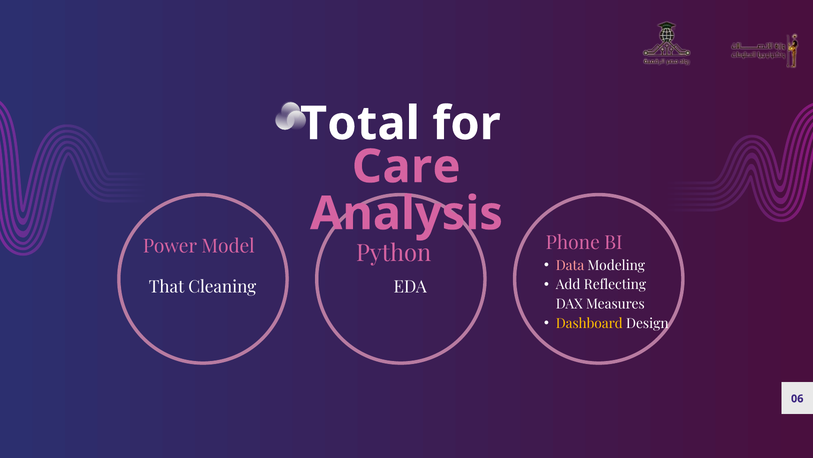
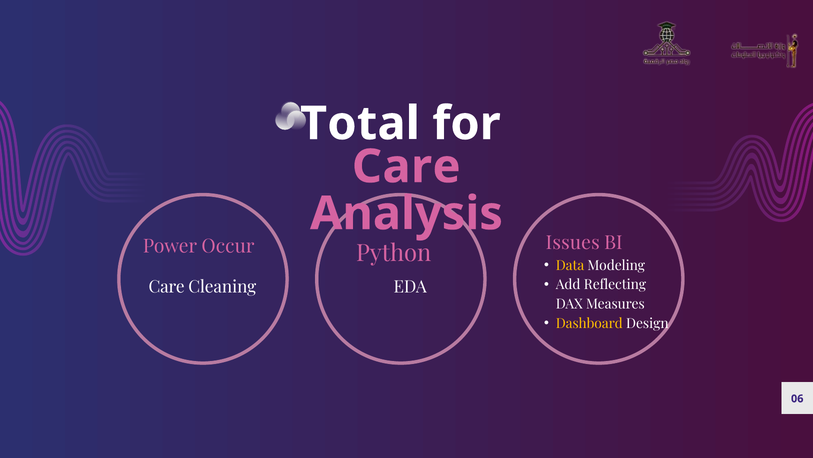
Model: Model -> Occur (228, 246)
Phone: Phone -> Issues (573, 242)
Data colour: pink -> yellow (570, 265)
That: That -> Care (167, 286)
